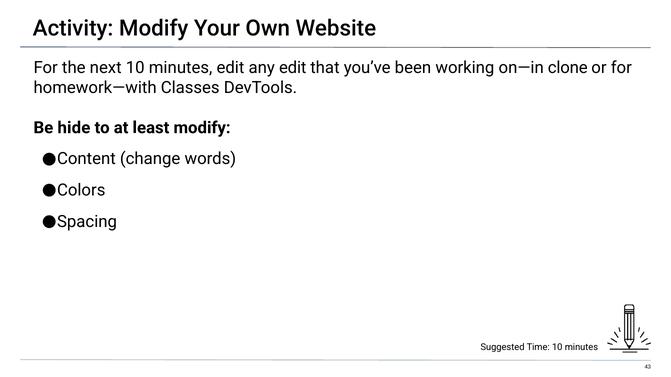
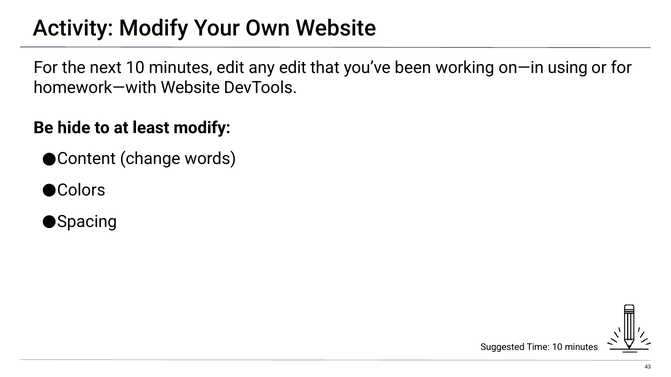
clone: clone -> using (568, 68)
homework—with Classes: Classes -> Website (190, 88)
